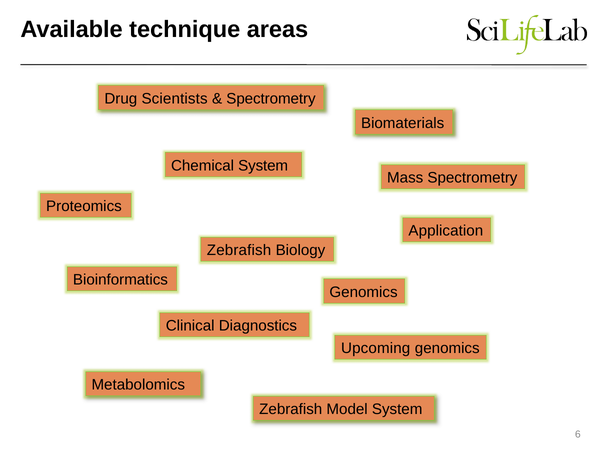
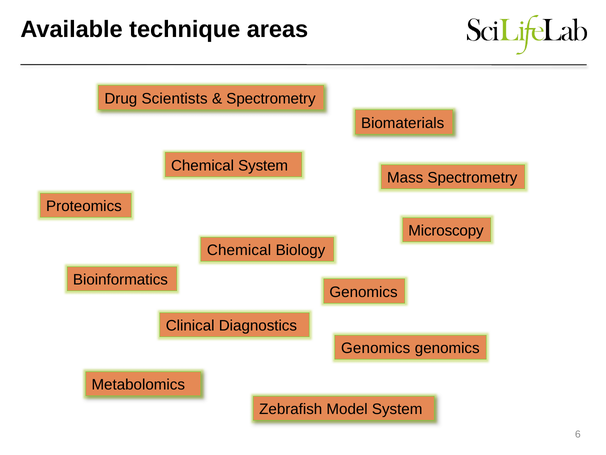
Application: Application -> Microscopy (446, 230)
Zebrafish: Zebrafish -> Chemical (239, 250)
Upcoming: Upcoming -> Genomics (376, 348)
